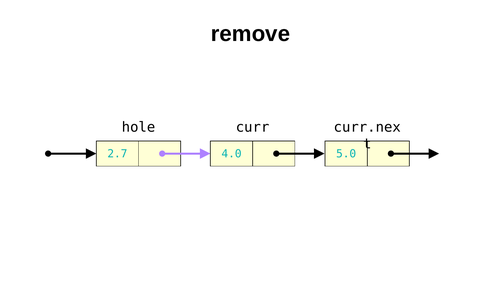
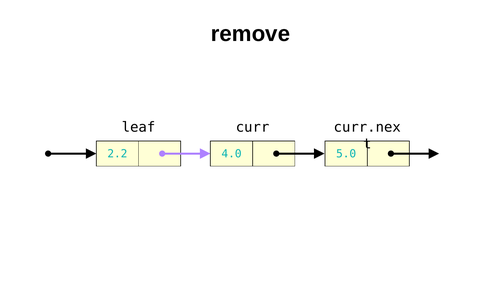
hole: hole -> leaf (138, 127)
2.7: 2.7 -> 2.2 (117, 154)
